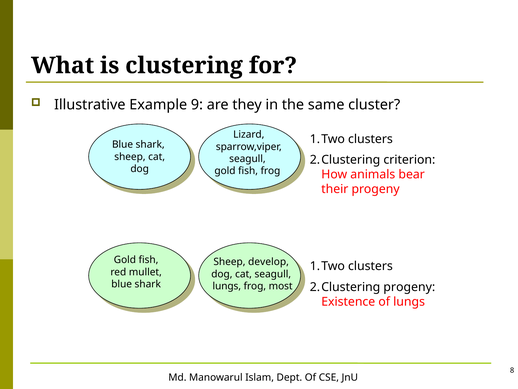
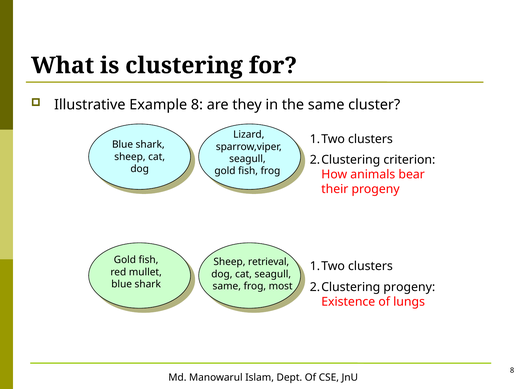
Example 9: 9 -> 8 (197, 105)
develop: develop -> retrieval (269, 262)
lungs: lungs -> same (227, 286)
